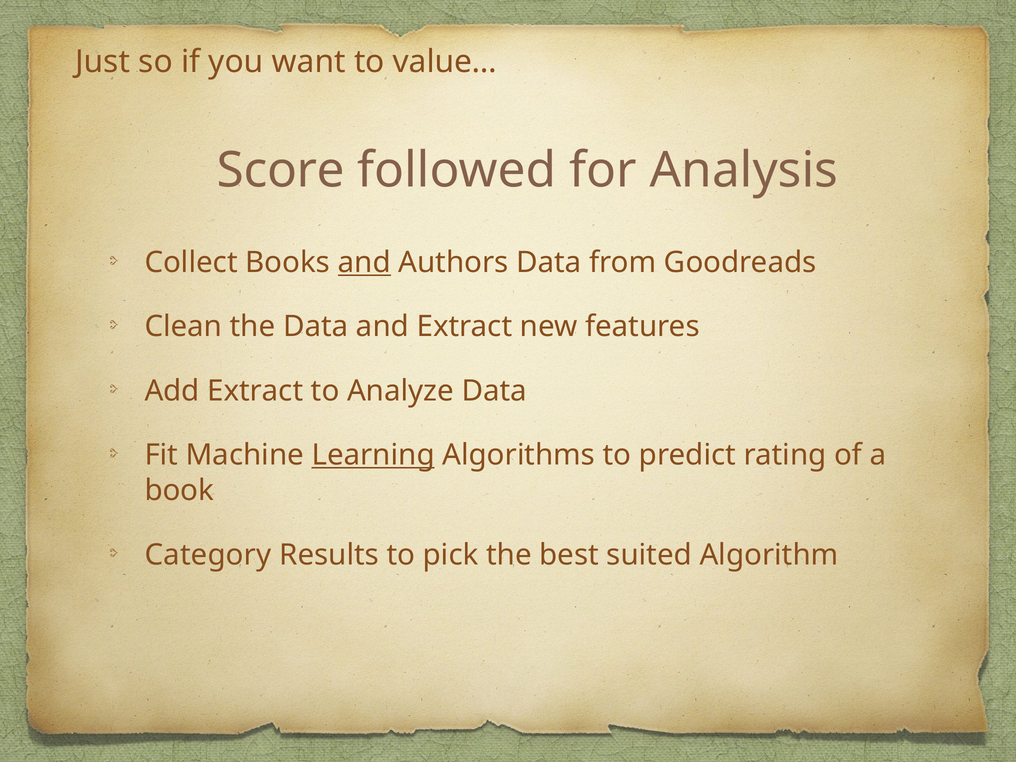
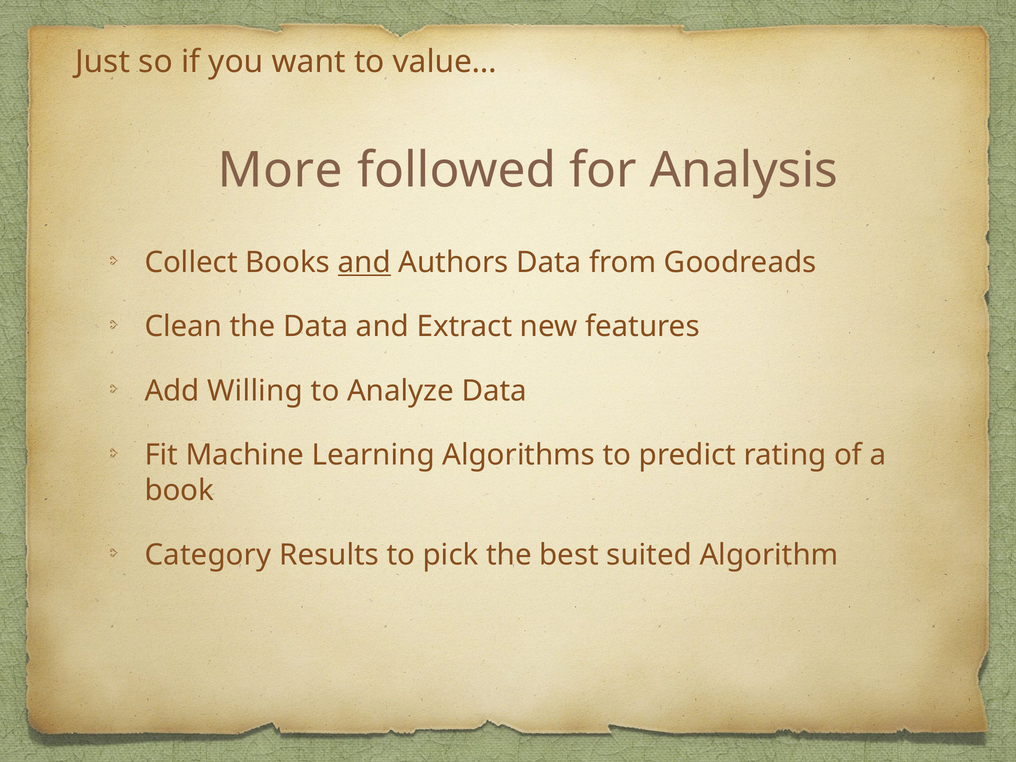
Score: Score -> More (280, 170)
Add Extract: Extract -> Willing (255, 391)
Learning underline: present -> none (373, 455)
